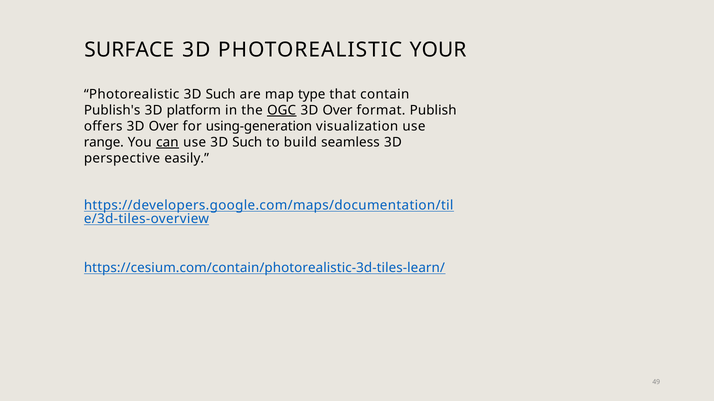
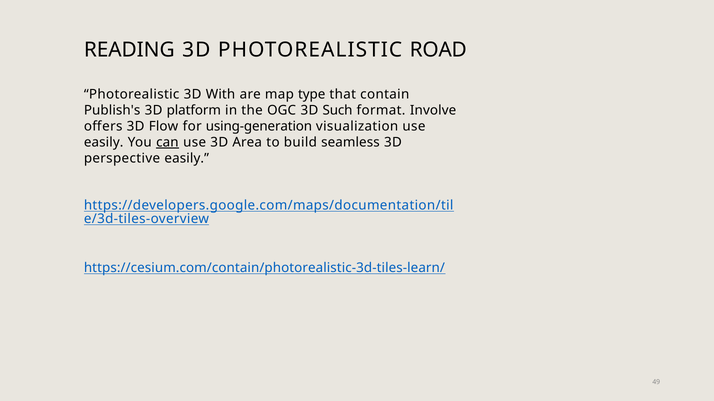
SURFACE: SURFACE -> READING (129, 50)
YOUR: YOUR -> ROAD (438, 50)
Photorealistic 3D Such: Such -> With (221, 94)
OGC underline: present -> none (282, 110)
Over: Over -> Such (338, 110)
Publish: Publish -> Involve (433, 110)
offers 3D Over: Over -> Flow (164, 126)
range: range -> easily (104, 142)
use 3D Such: Such -> Area (247, 142)
